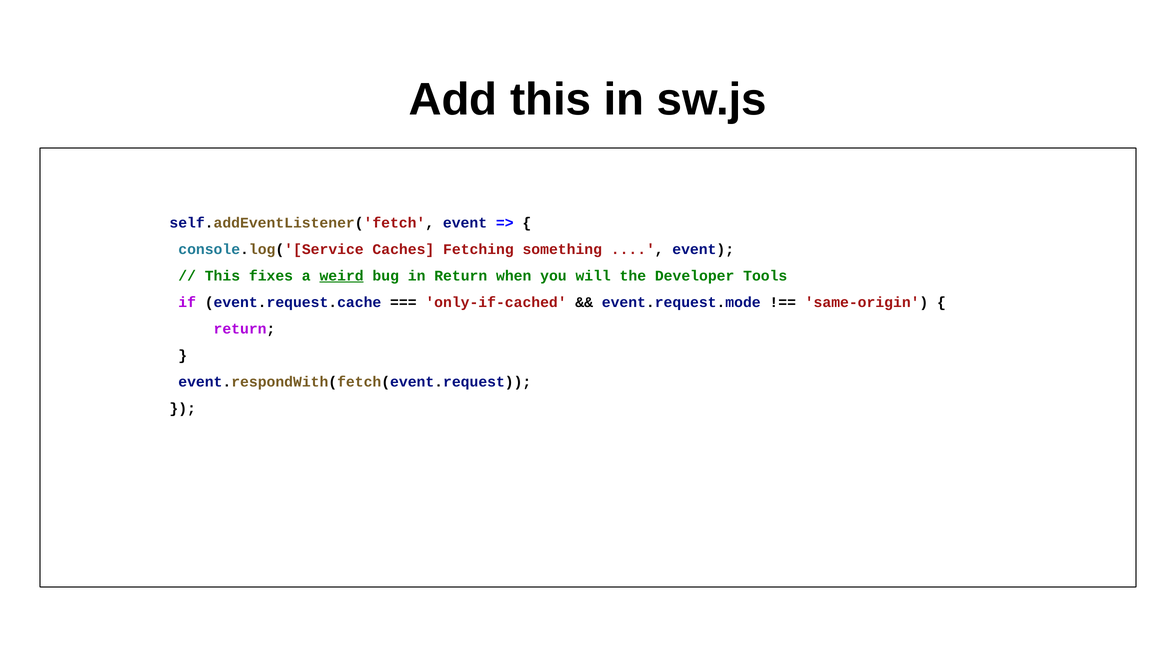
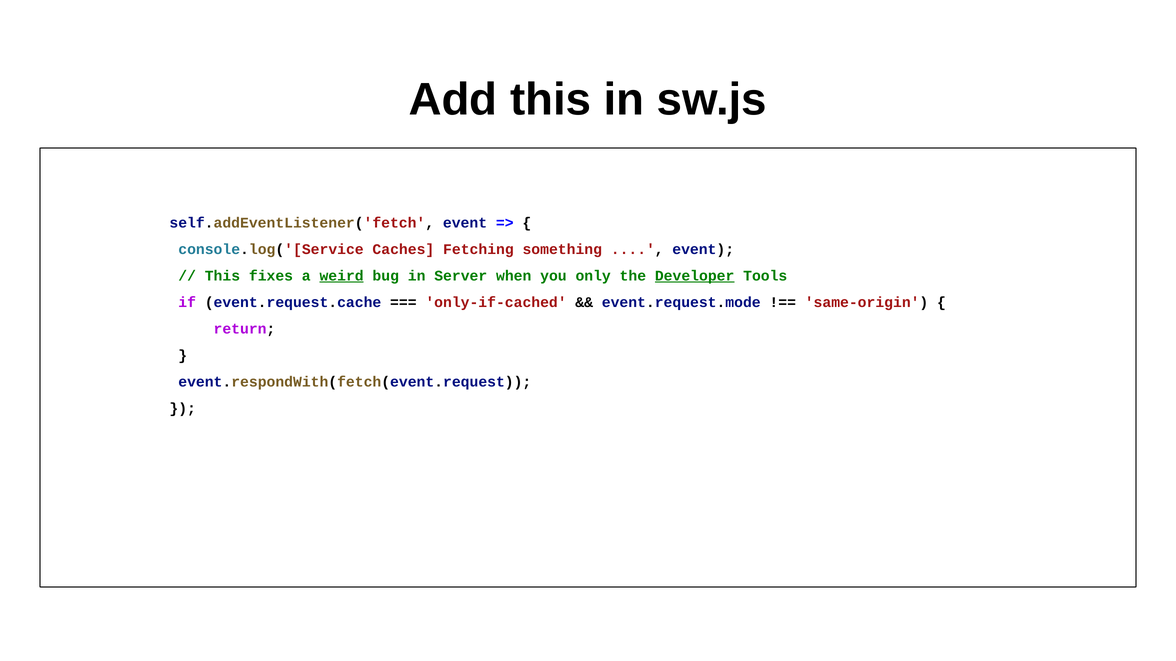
in Return: Return -> Server (461, 276)
will: will -> only (593, 276)
Developer underline: none -> present (695, 276)
